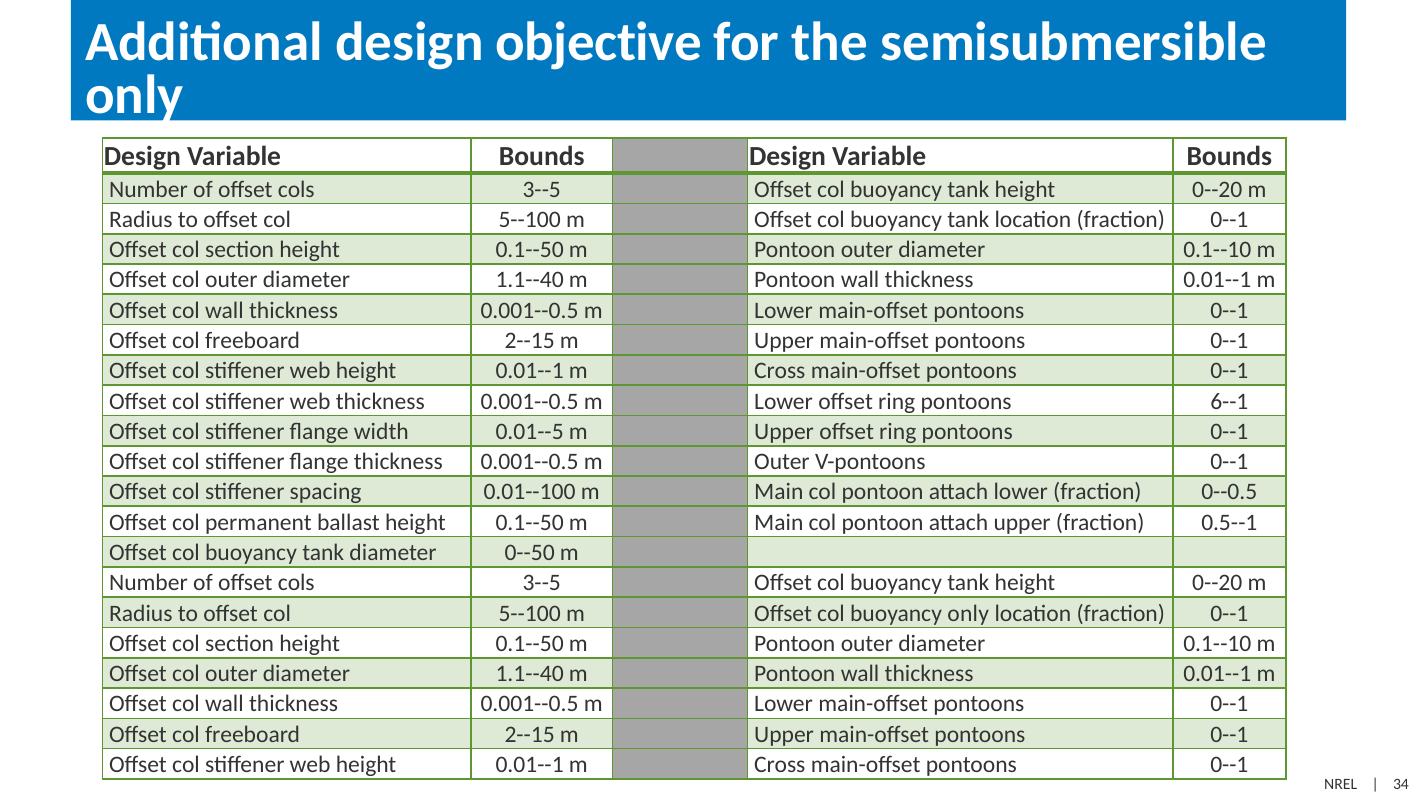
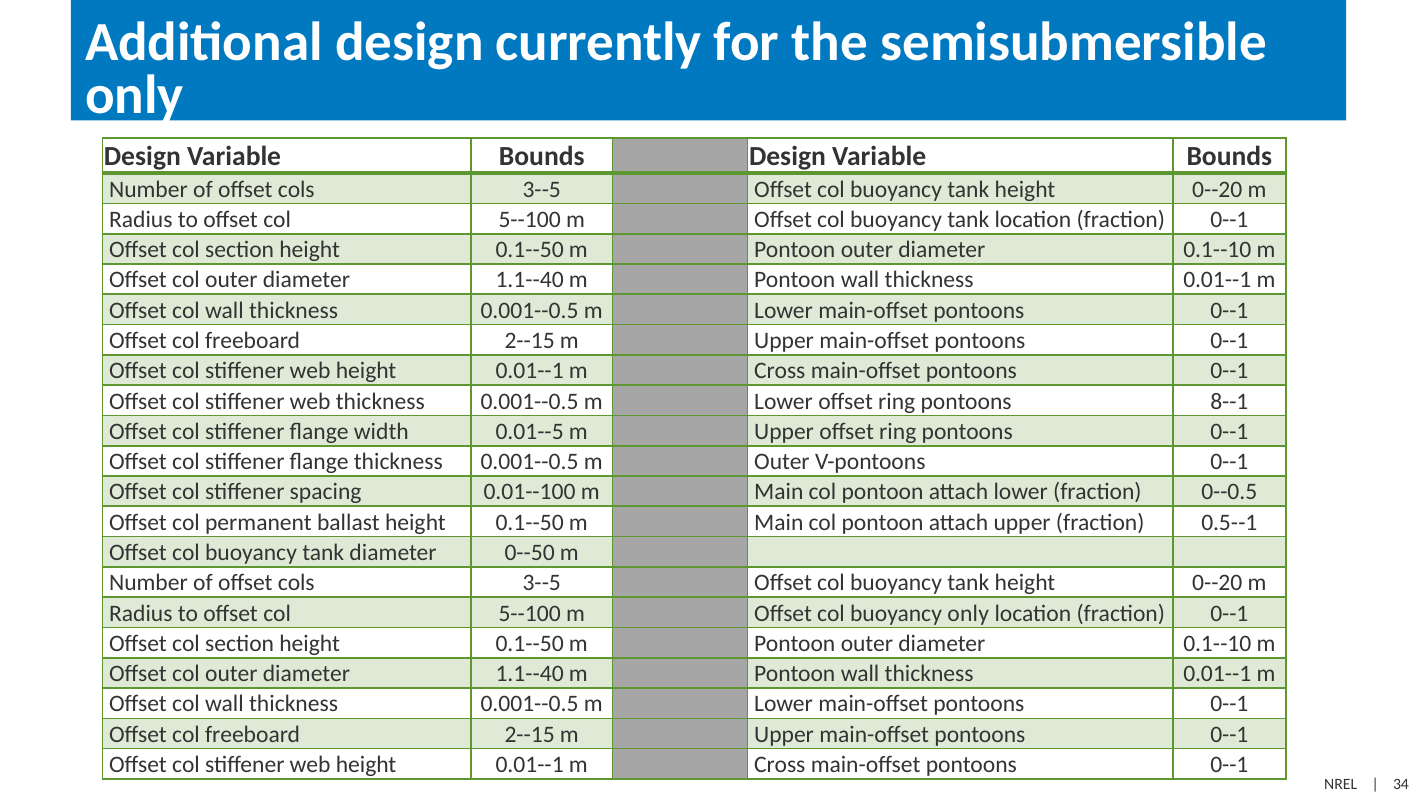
objective: objective -> currently (599, 42)
6--1: 6--1 -> 8--1 (1229, 401)
